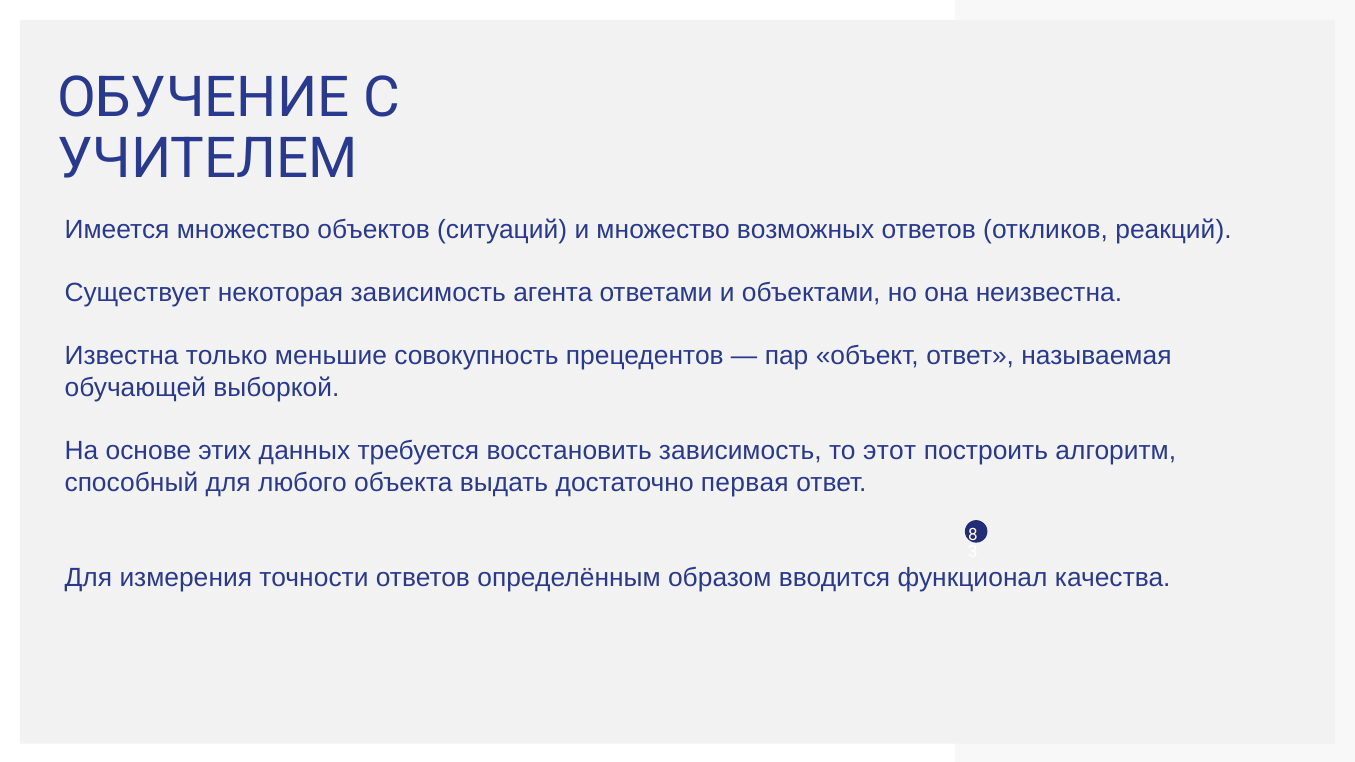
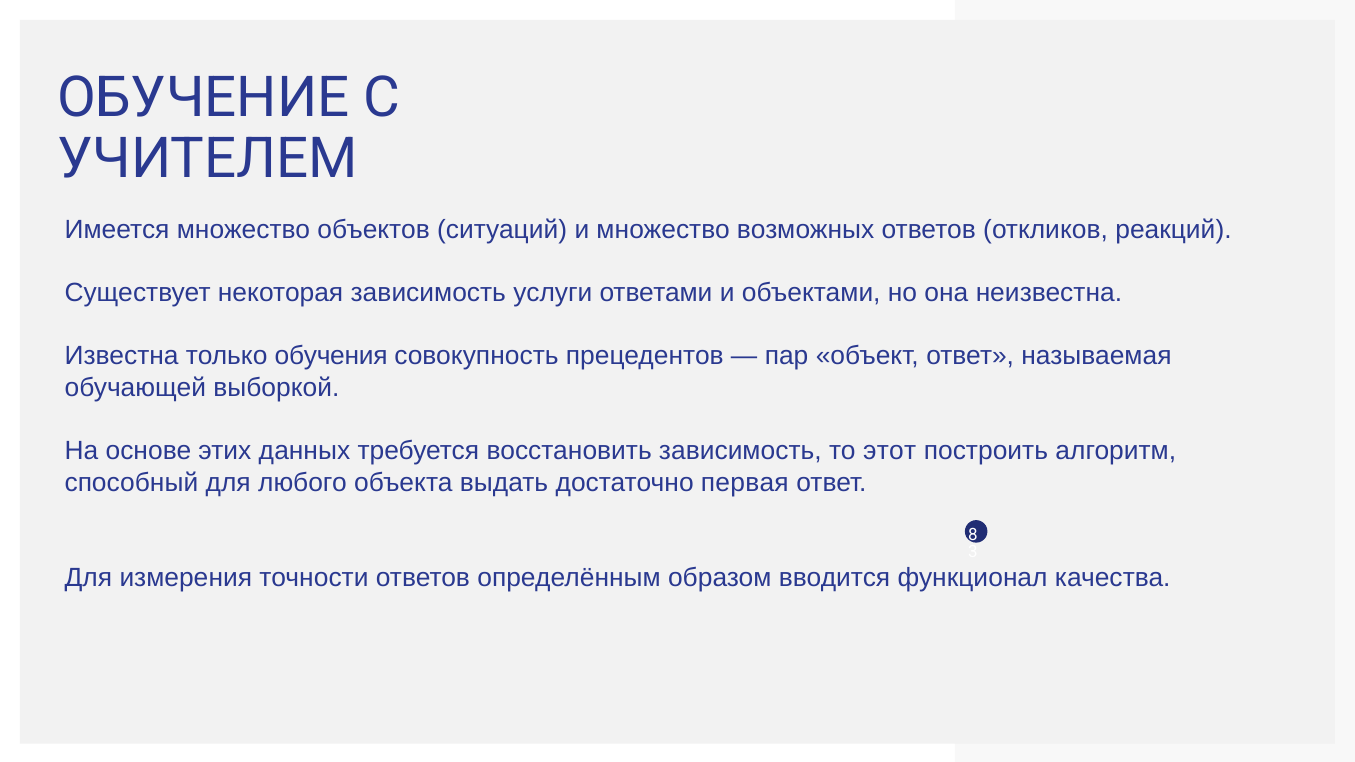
агента: агента -> услуги (553, 293)
меньшие: меньшие -> обучения (331, 356)
